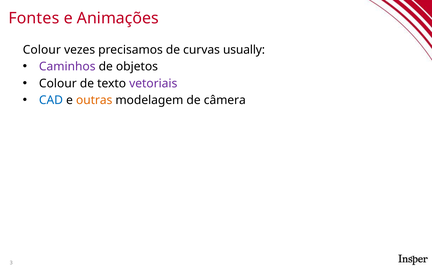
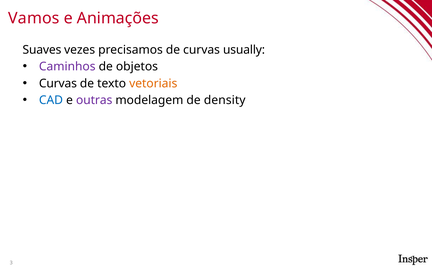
Fontes: Fontes -> Vamos (34, 18)
Colour: Colour -> Suaves (42, 50)
Colour: Colour -> Curvas (58, 84)
vetoriais colour: purple -> orange (153, 84)
outras colour: orange -> purple (94, 100)
câmera: câmera -> density (225, 100)
